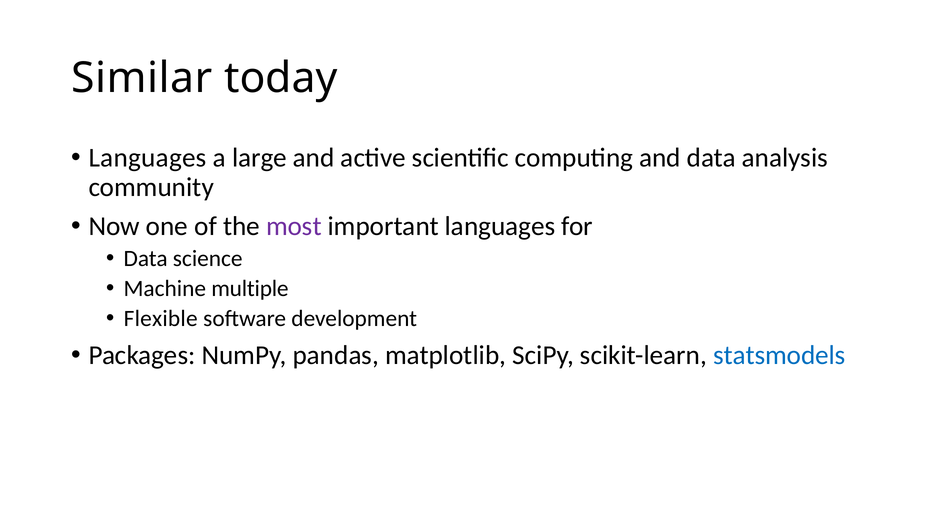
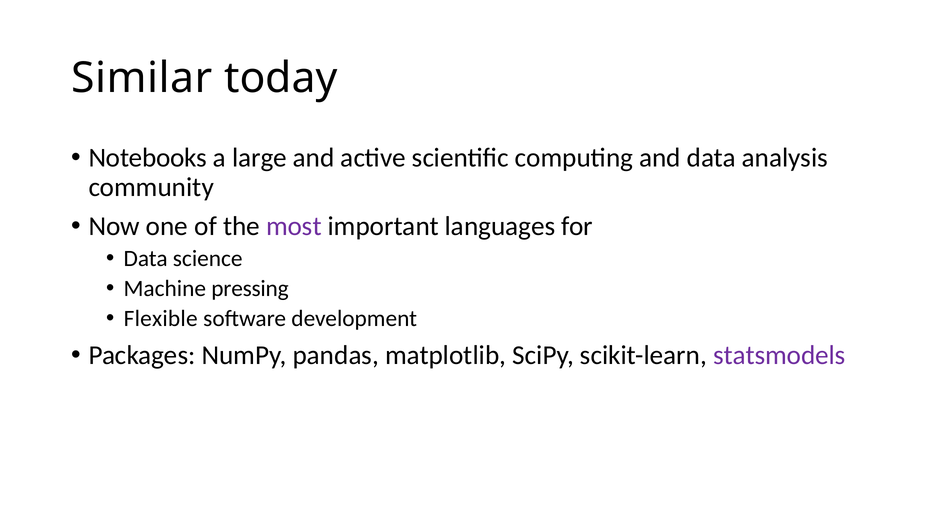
Languages: Languages -> Notebooks (148, 158)
multiple: multiple -> pressing (250, 289)
statsmodels colour: blue -> purple (779, 356)
